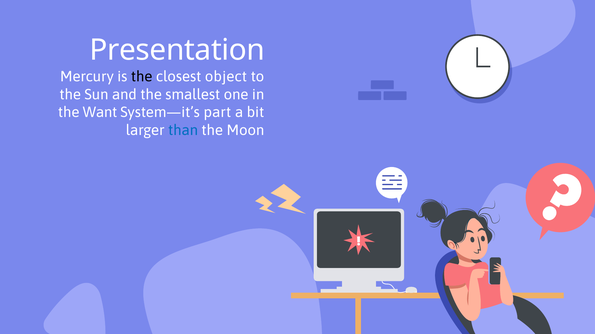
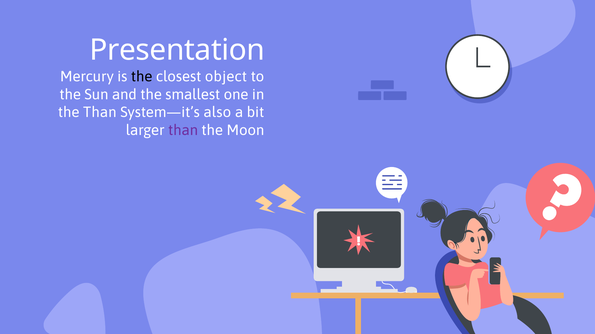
the Want: Want -> Than (100, 113)
part: part -> also (217, 113)
than colour: blue -> purple (183, 130)
